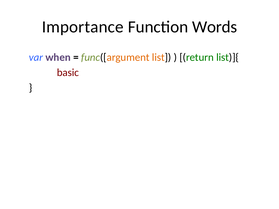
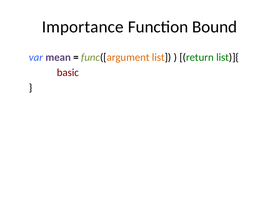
Words: Words -> Bound (215, 27)
when: when -> mean (58, 57)
